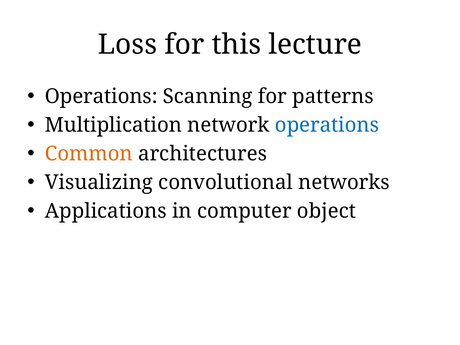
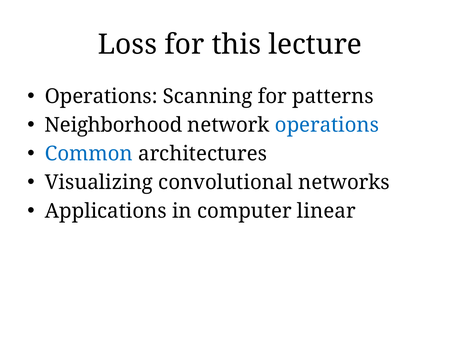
Multiplication: Multiplication -> Neighborhood (114, 125)
Common colour: orange -> blue (89, 154)
object: object -> linear (326, 211)
